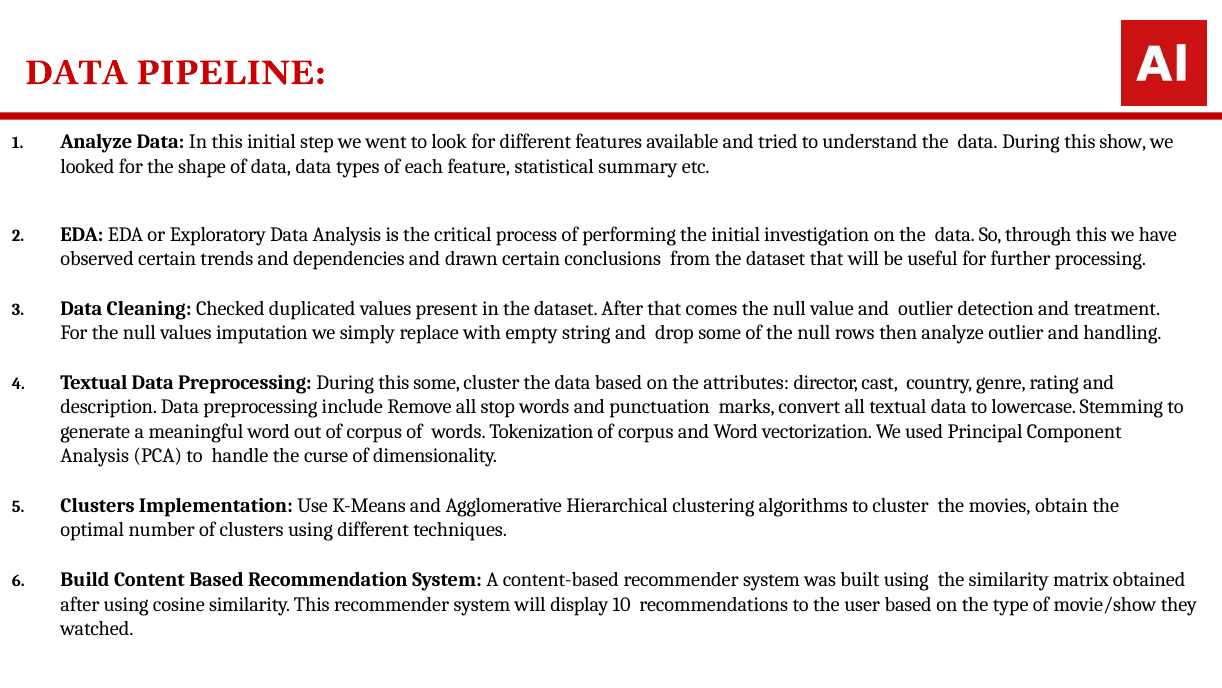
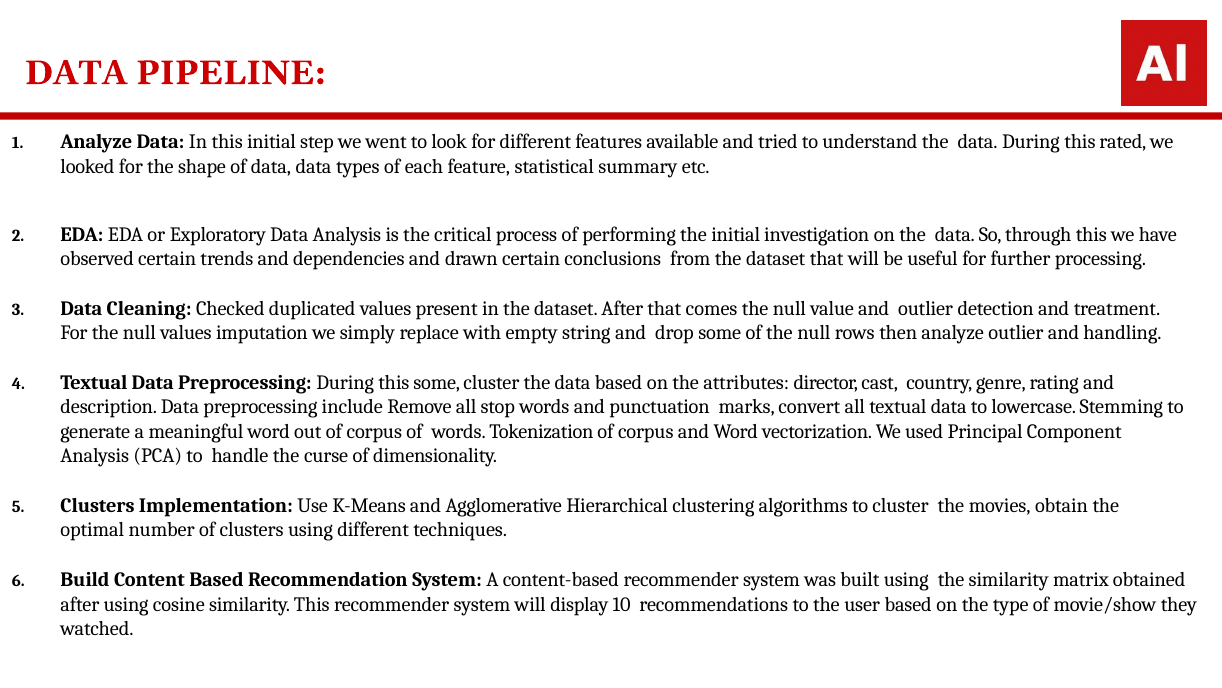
show: show -> rated (1123, 142)
